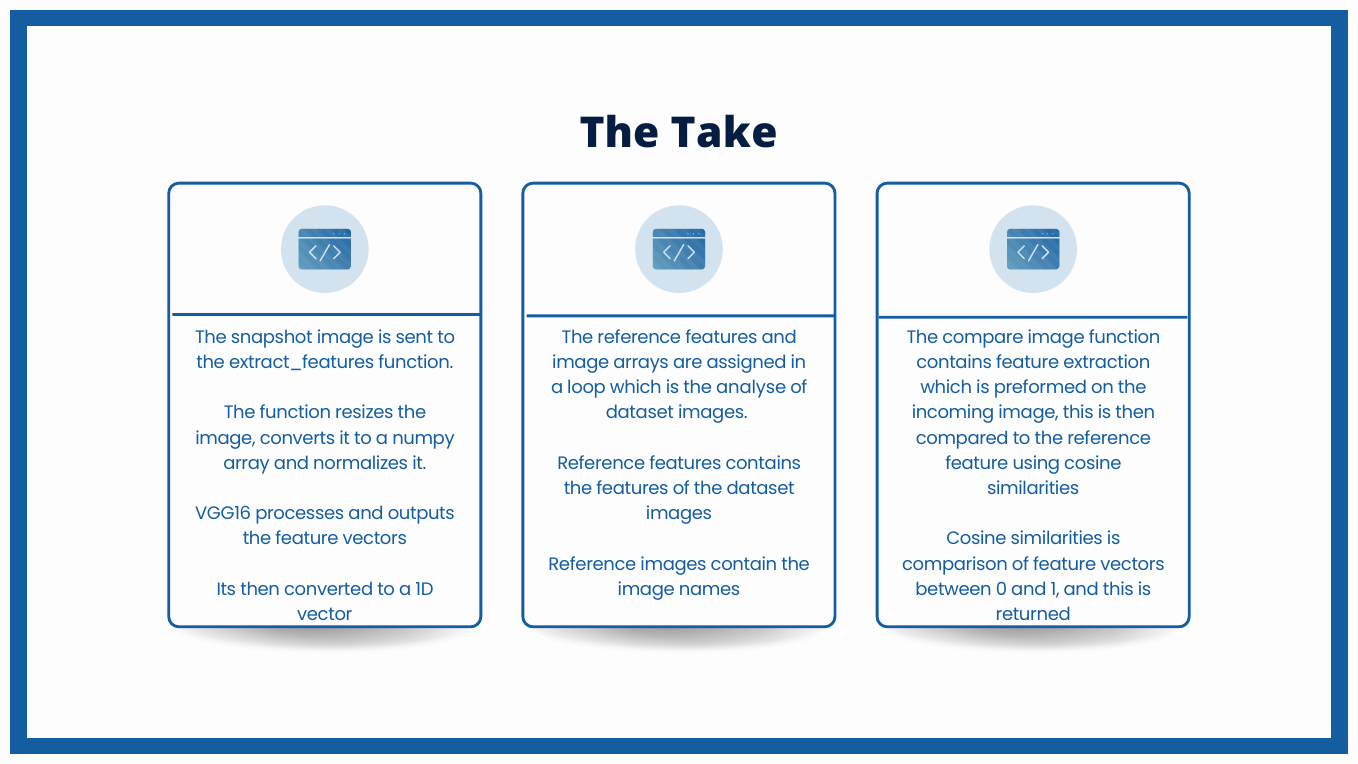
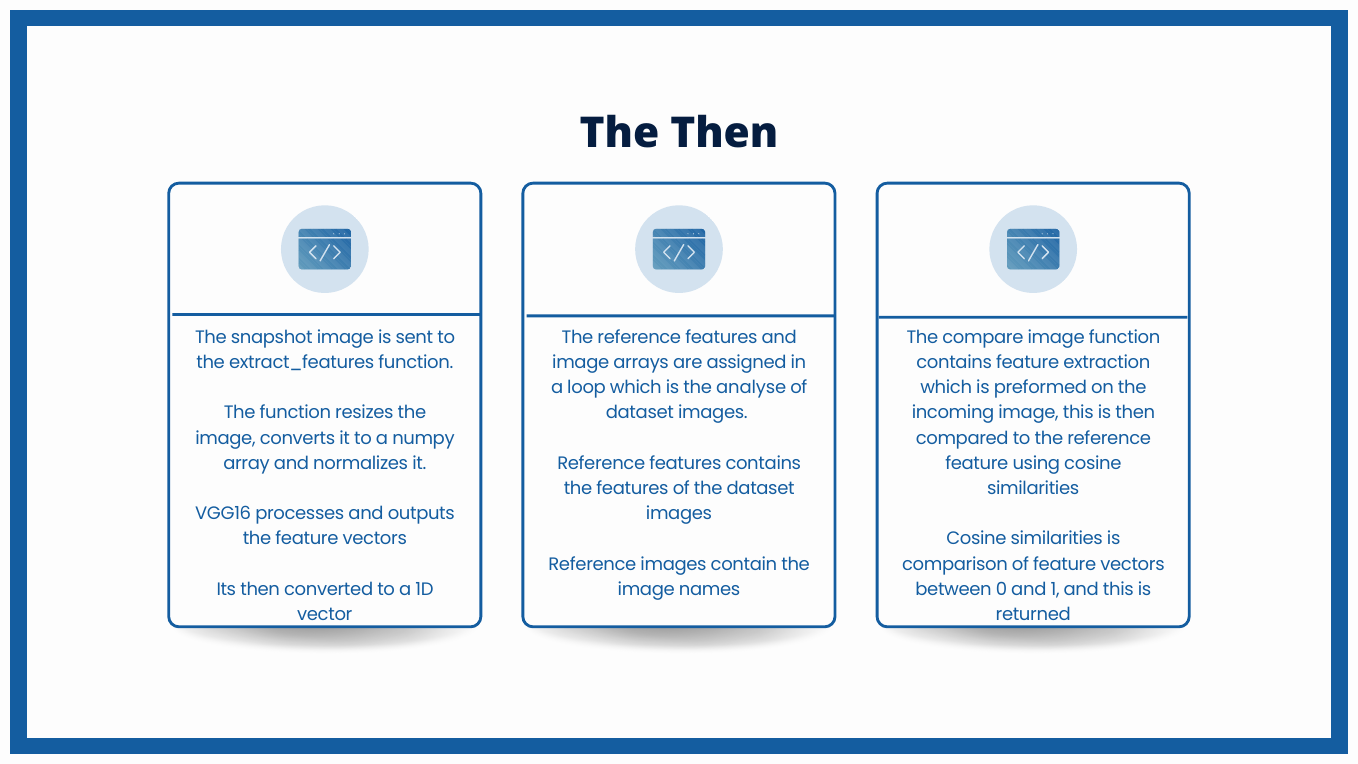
The Take: Take -> Then (724, 134)
